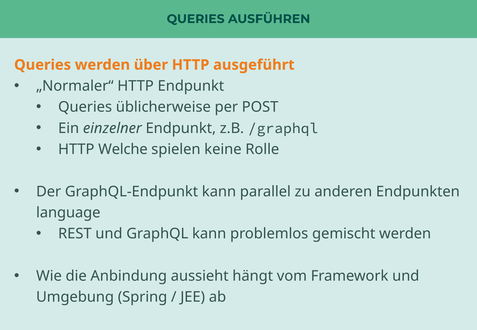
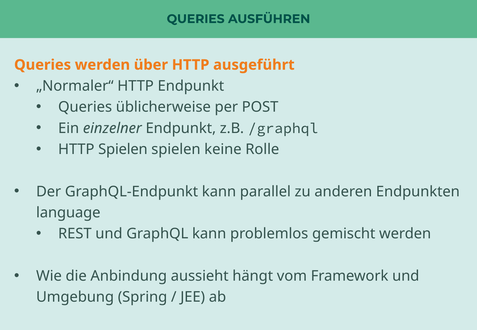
HTTP Welche: Welche -> Spielen (123, 149)
